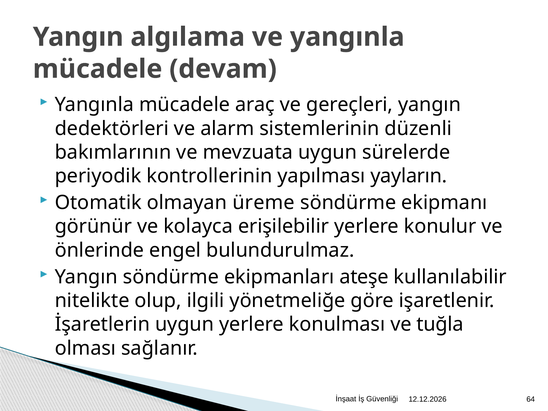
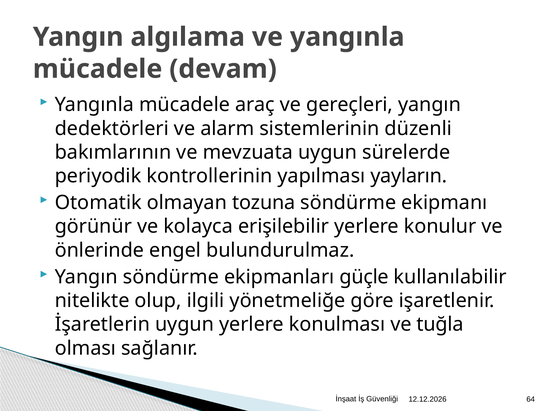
üreme: üreme -> tozuna (264, 203)
ateşe: ateşe -> güçle (364, 277)
